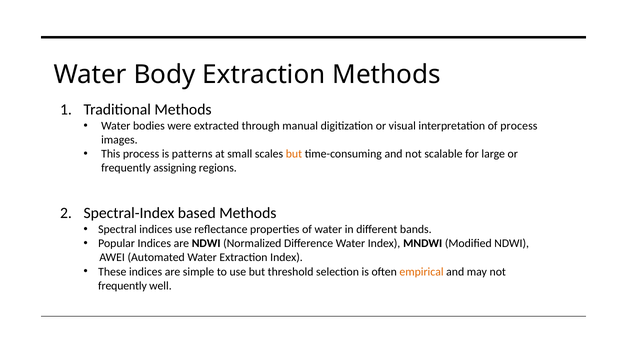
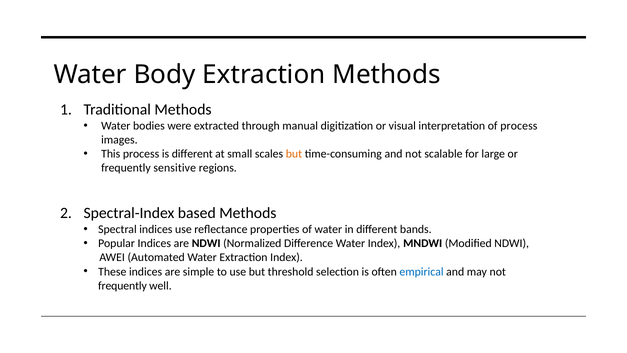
is patterns: patterns -> different (192, 154)
assigning: assigning -> sensitive (175, 168)
empirical colour: orange -> blue (422, 271)
